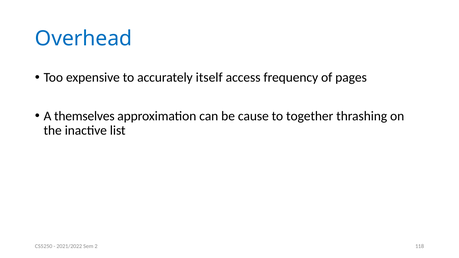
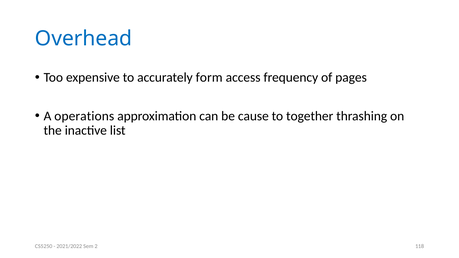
itself: itself -> form (209, 78)
themselves: themselves -> operations (84, 116)
